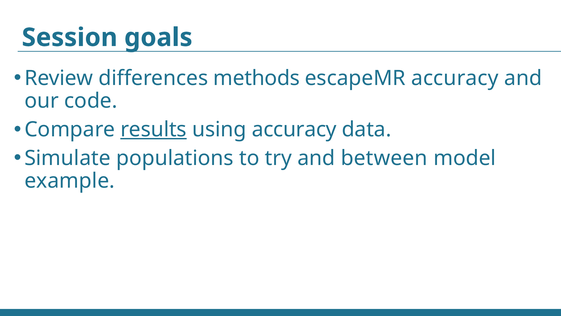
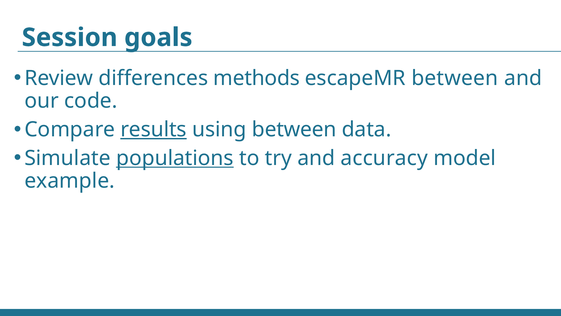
escapeMR accuracy: accuracy -> between (455, 78)
using accuracy: accuracy -> between (294, 129)
populations underline: none -> present (175, 158)
between: between -> accuracy (384, 158)
